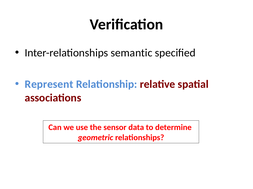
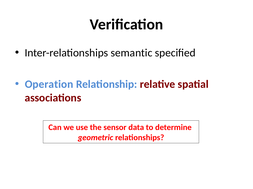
Represent: Represent -> Operation (49, 85)
